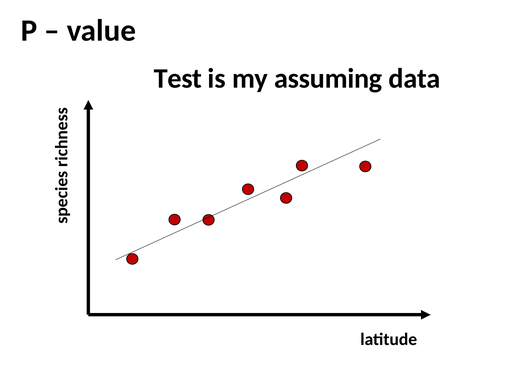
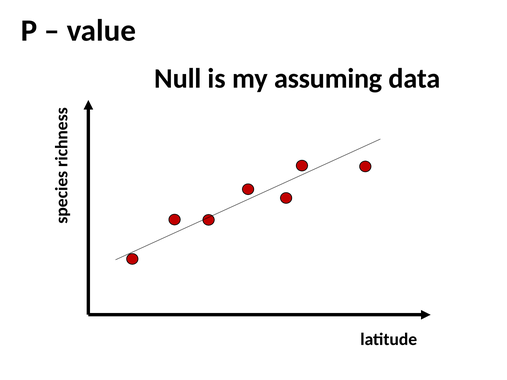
Test: Test -> Null (178, 78)
